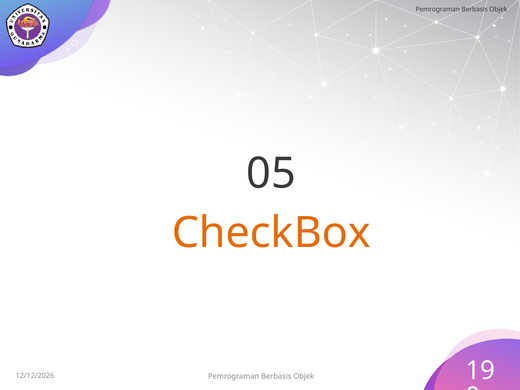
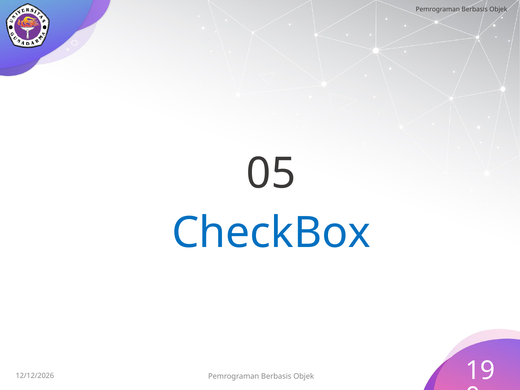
CheckBox colour: orange -> blue (271, 233)
